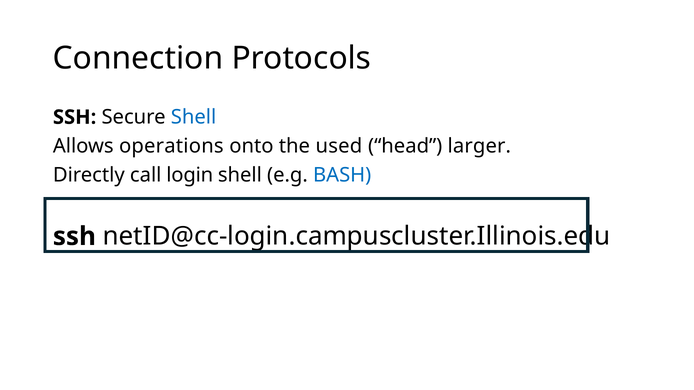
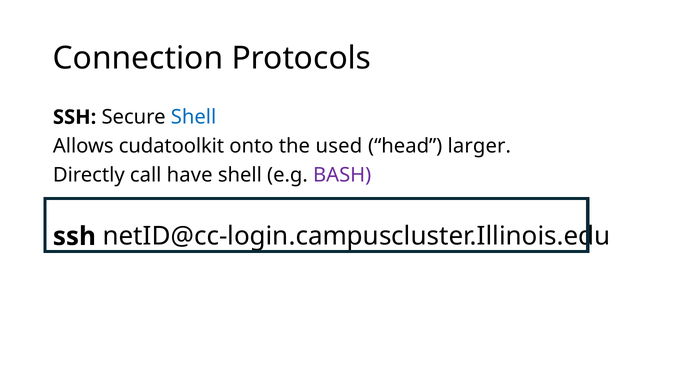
operations: operations -> cudatoolkit (171, 146)
login: login -> have (190, 175)
BASH colour: blue -> purple (342, 175)
